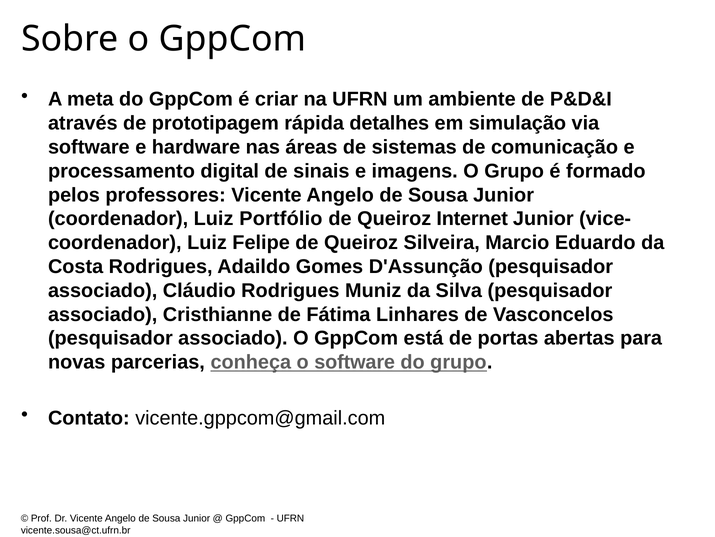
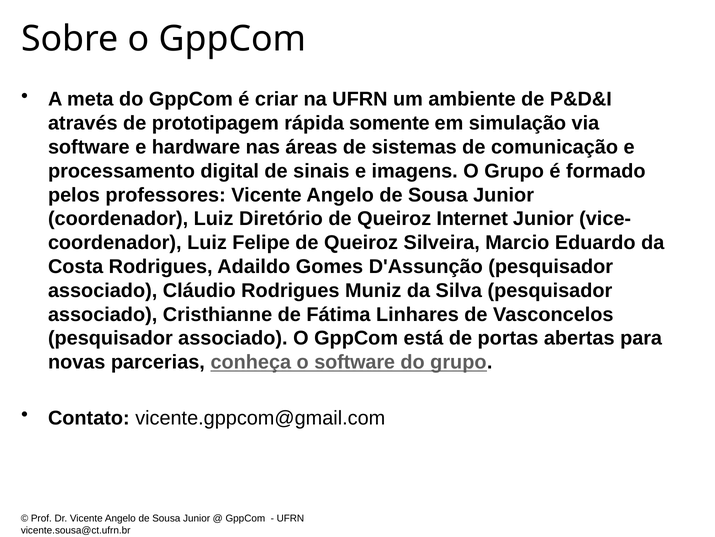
detalhes: detalhes -> somente (389, 123)
Portfólio: Portfólio -> Diretório (281, 219)
